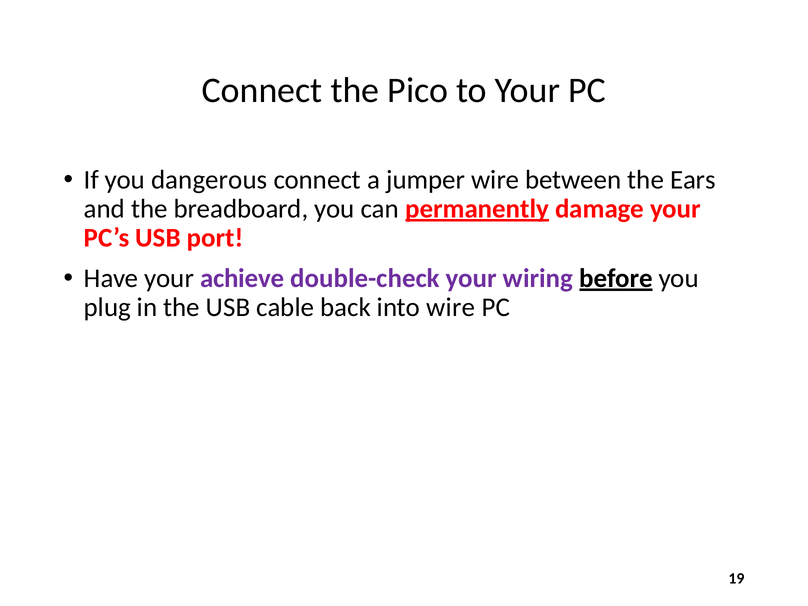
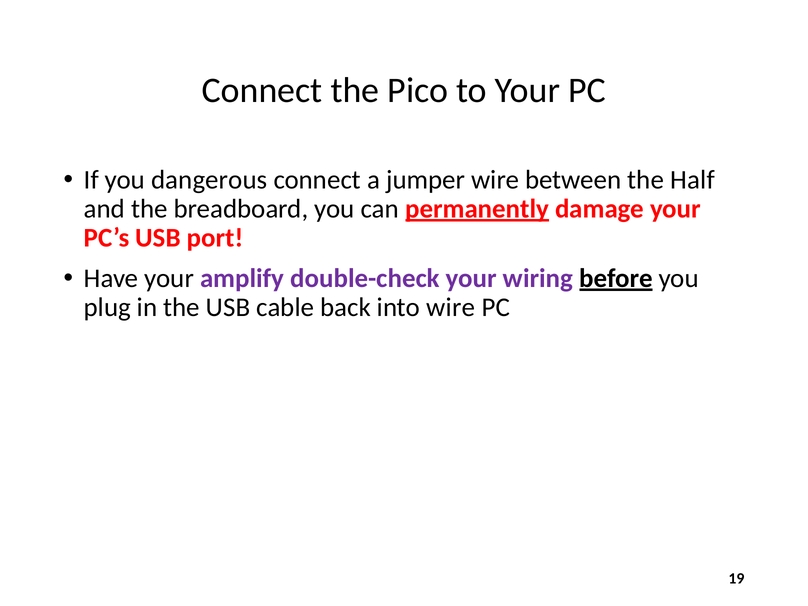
Ears: Ears -> Half (693, 180)
achieve: achieve -> amplify (242, 278)
